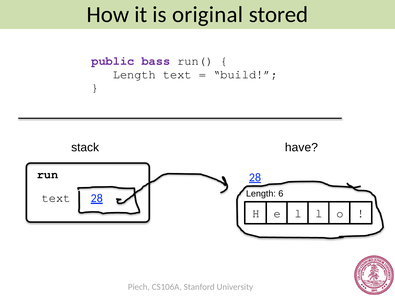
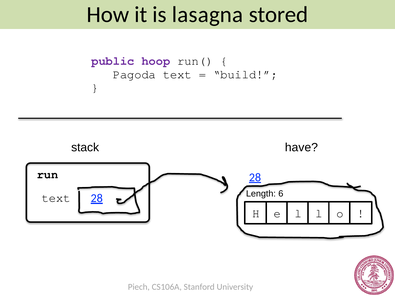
original: original -> lasagna (208, 15)
bass: bass -> hoop (156, 61)
Length: Length -> Pagoda (134, 74)
